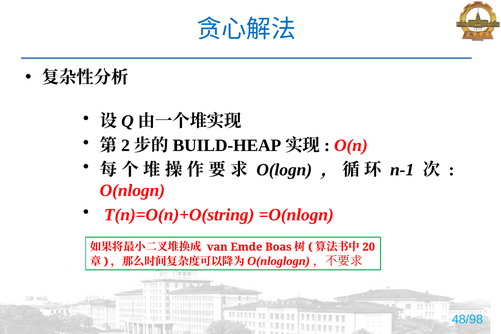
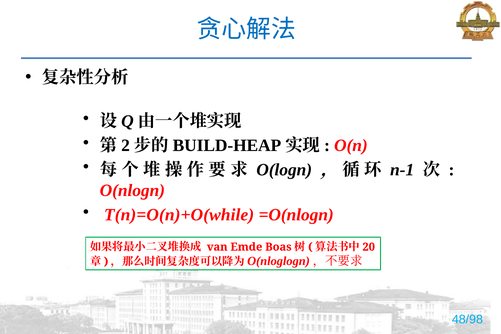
T(n)=O(n)+O(string: T(n)=O(n)+O(string -> T(n)=O(n)+O(while (179, 215)
